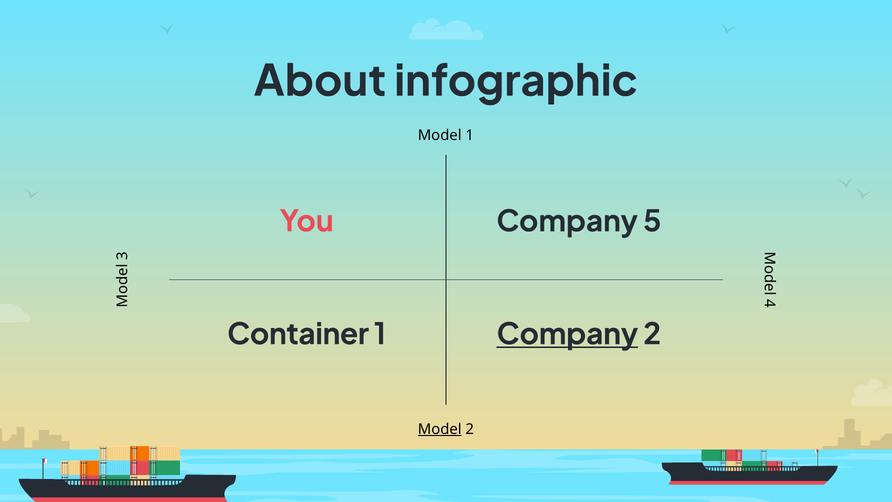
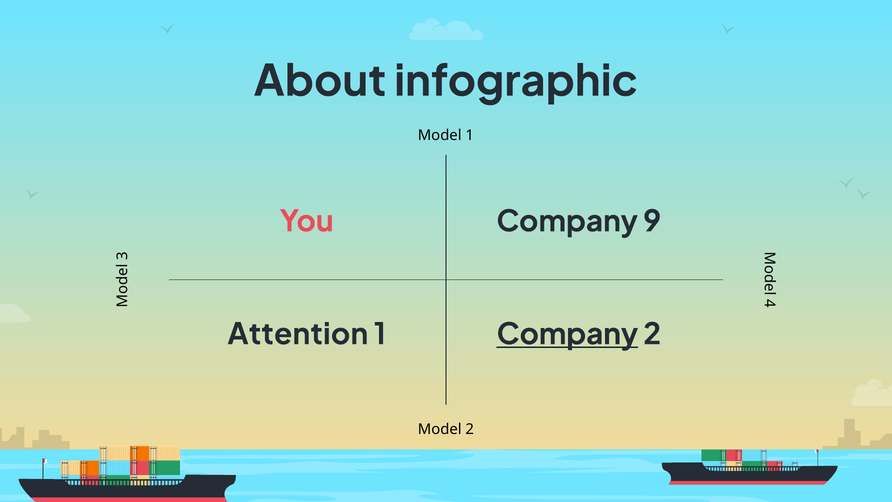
5: 5 -> 9 (652, 221)
Container: Container -> Attention (298, 334)
Model underline: present -> none (440, 429)
